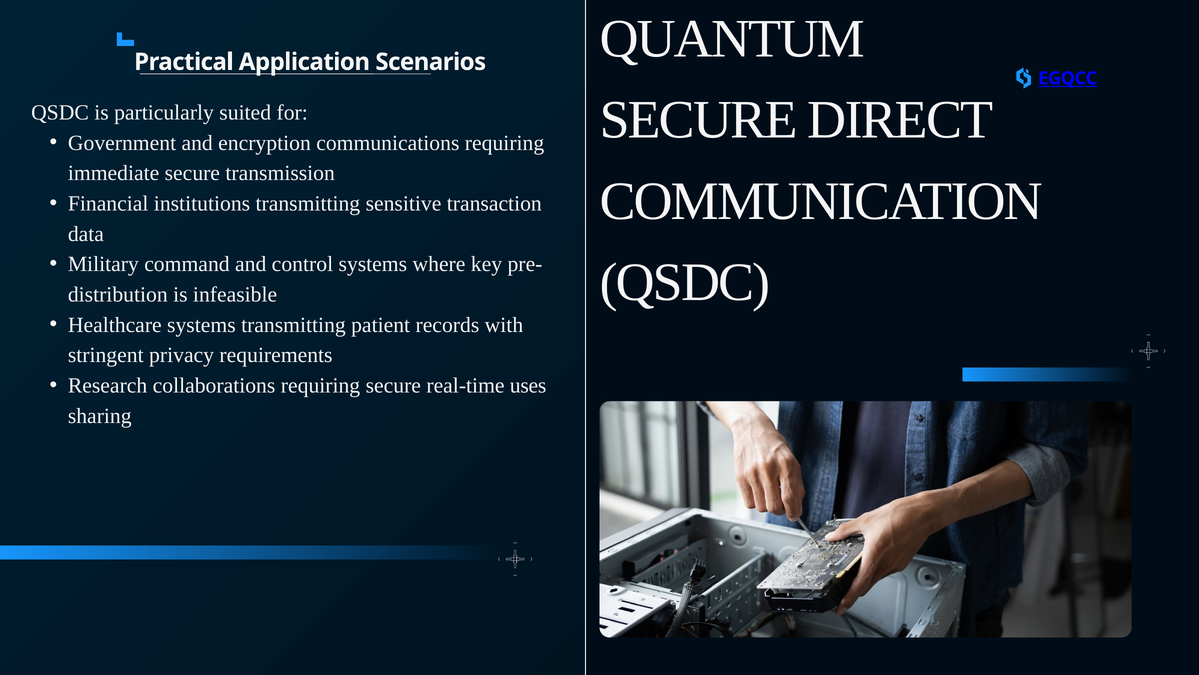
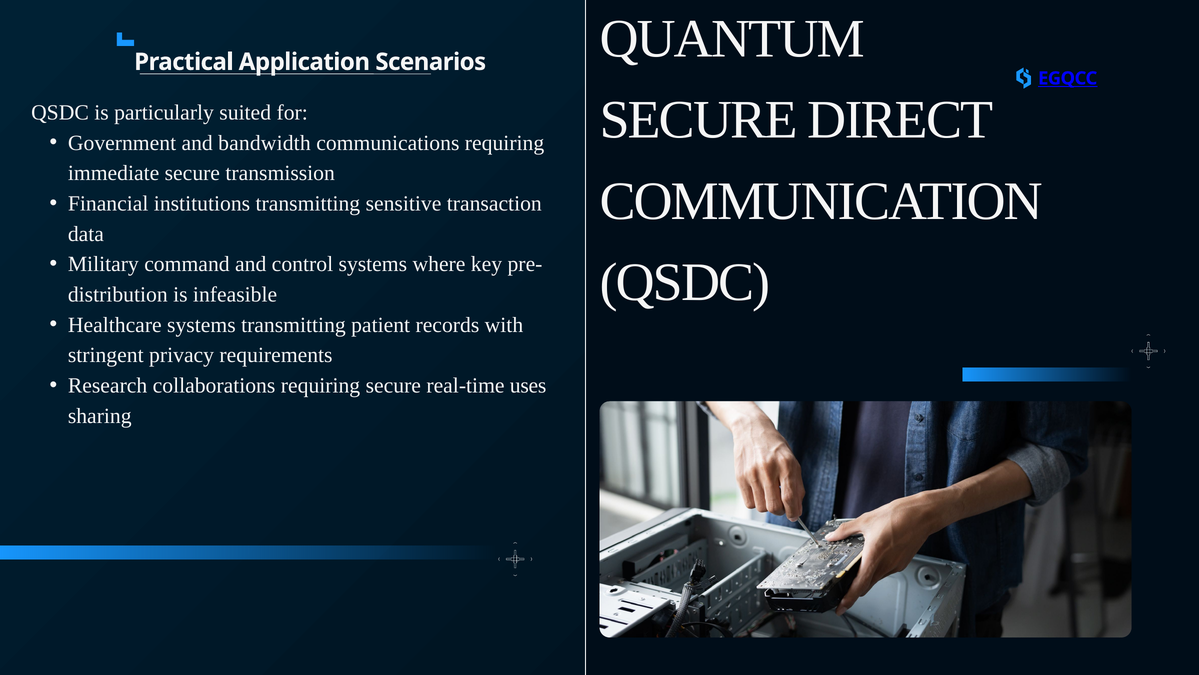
encryption: encryption -> bandwidth (264, 143)
